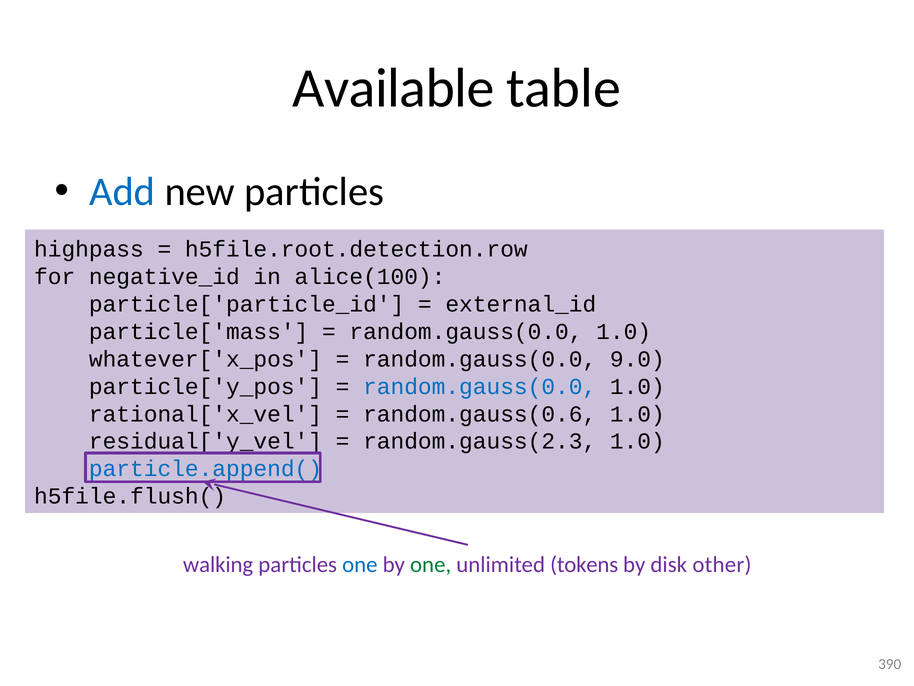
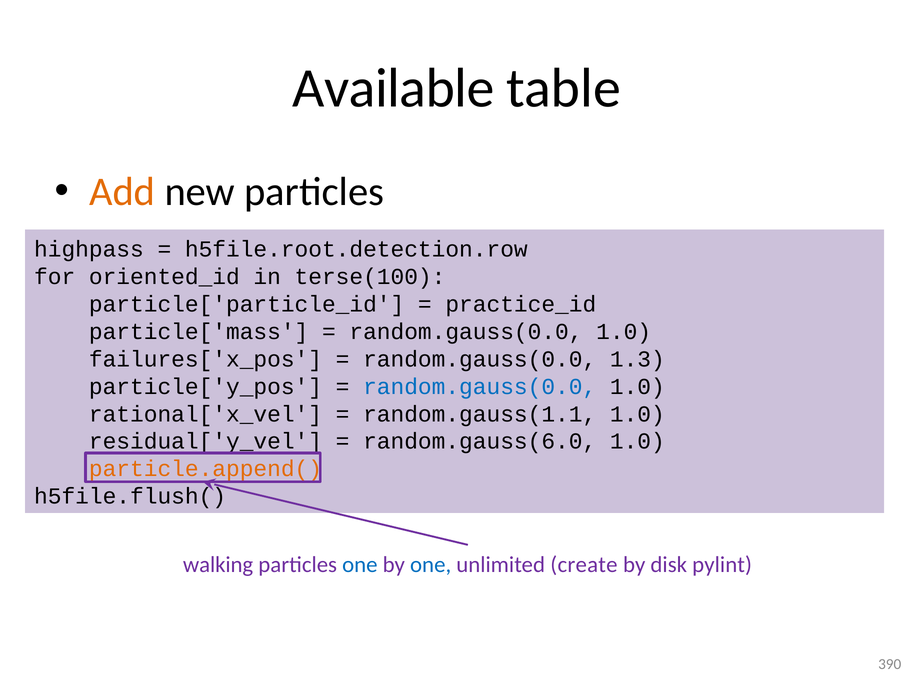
Add colour: blue -> orange (122, 192)
negative_id: negative_id -> oriented_id (164, 277)
alice(100: alice(100 -> terse(100 (370, 277)
external_id: external_id -> practice_id (521, 304)
whatever['x_pos: whatever['x_pos -> failures['x_pos (205, 359)
9.0: 9.0 -> 1.3 (637, 359)
random.gauss(0.6: random.gauss(0.6 -> random.gauss(1.1 (480, 414)
random.gauss(2.3: random.gauss(2.3 -> random.gauss(6.0 (480, 441)
particle.append( colour: blue -> orange (205, 469)
one colour: green -> blue (431, 564)
tokens: tokens -> create (584, 564)
other: other -> pylint (722, 564)
